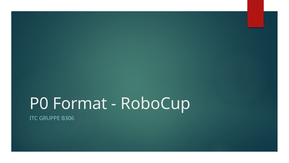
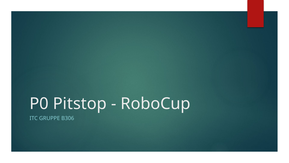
Format: Format -> Pitstop (80, 104)
